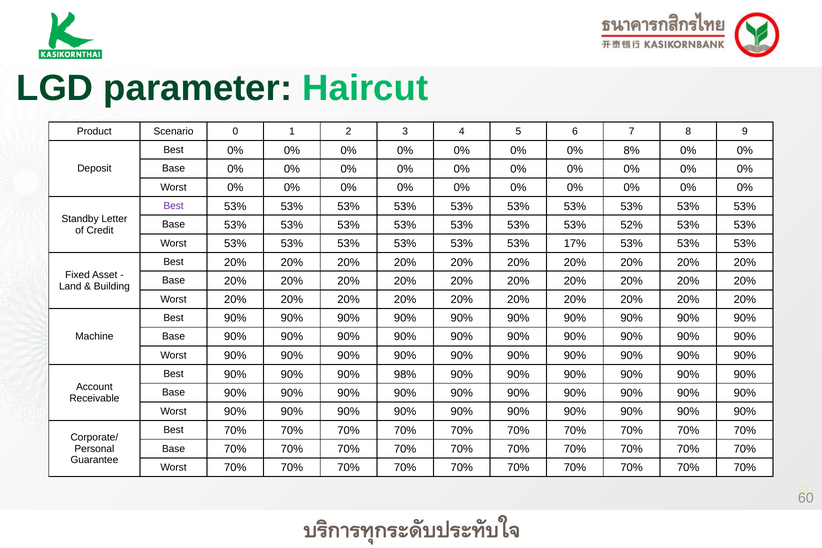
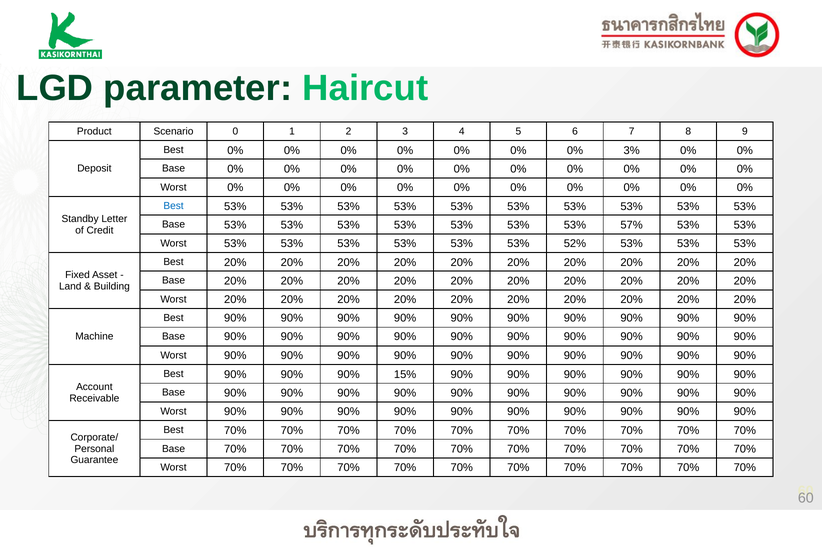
8%: 8% -> 3% (632, 150)
Best colour: purple -> blue (174, 206)
52%: 52% -> 57% (632, 225)
17%: 17% -> 52% (575, 244)
98%: 98% -> 15% (405, 374)
